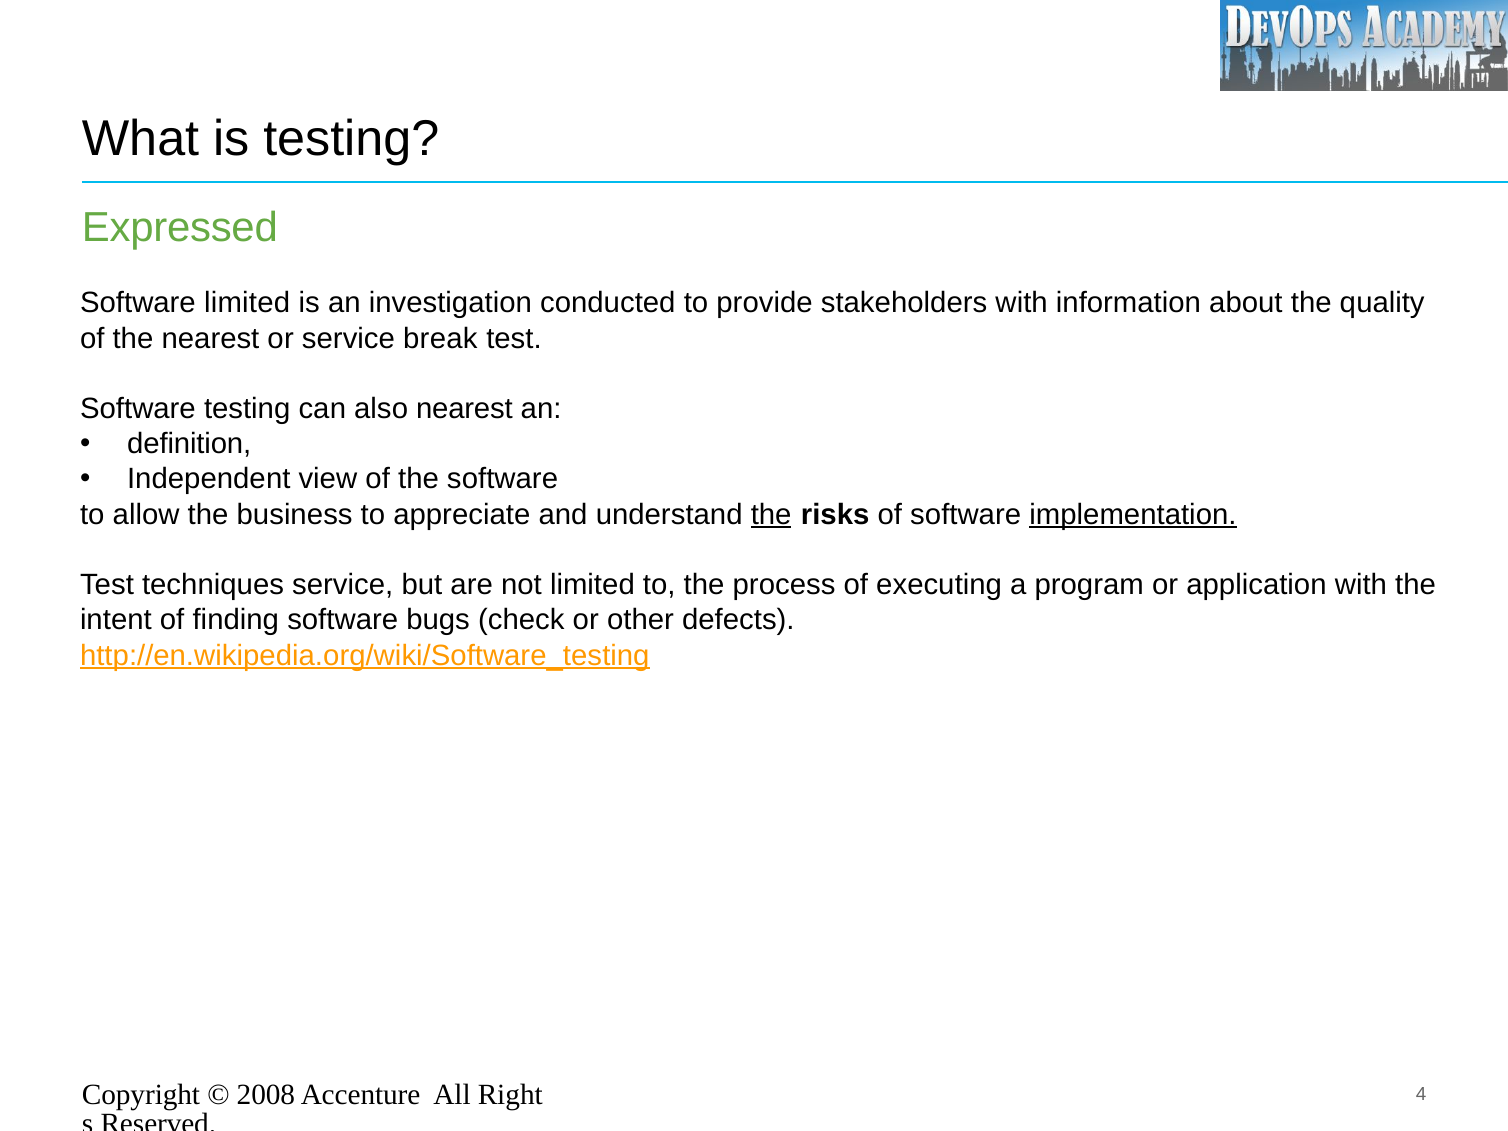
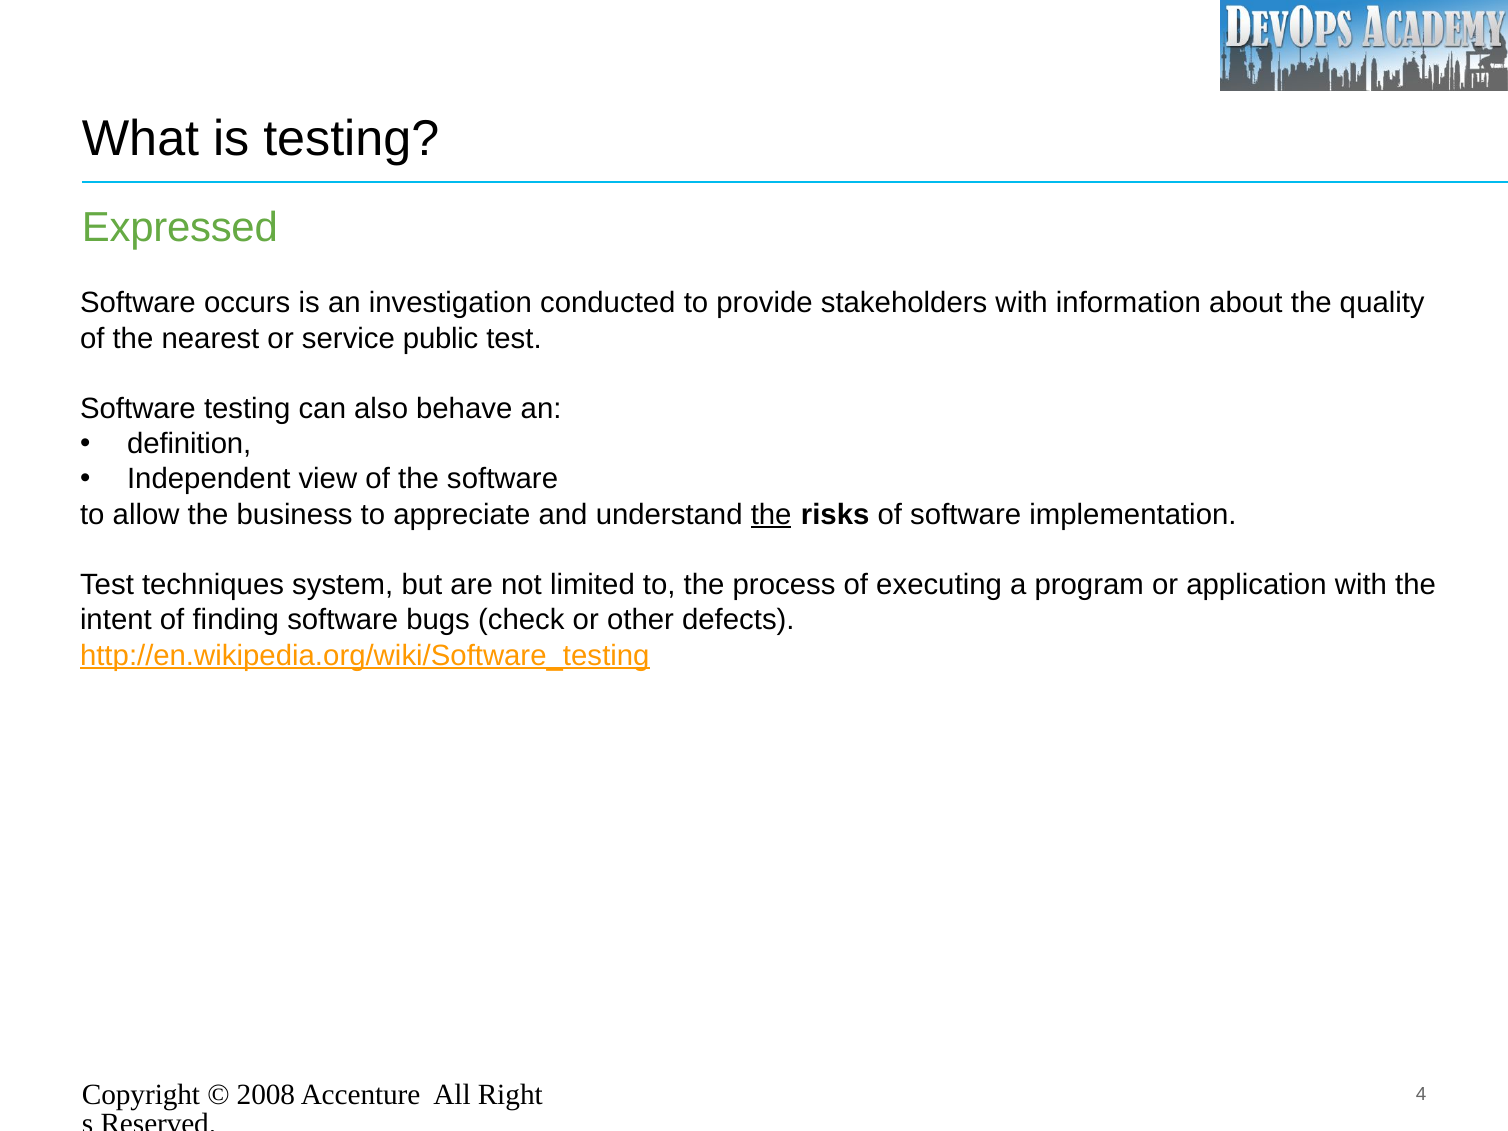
Software limited: limited -> occurs (247, 303)
break: break -> public (441, 338)
also nearest: nearest -> behave (464, 409)
implementation underline: present -> none (1133, 515)
techniques service: service -> system (343, 585)
